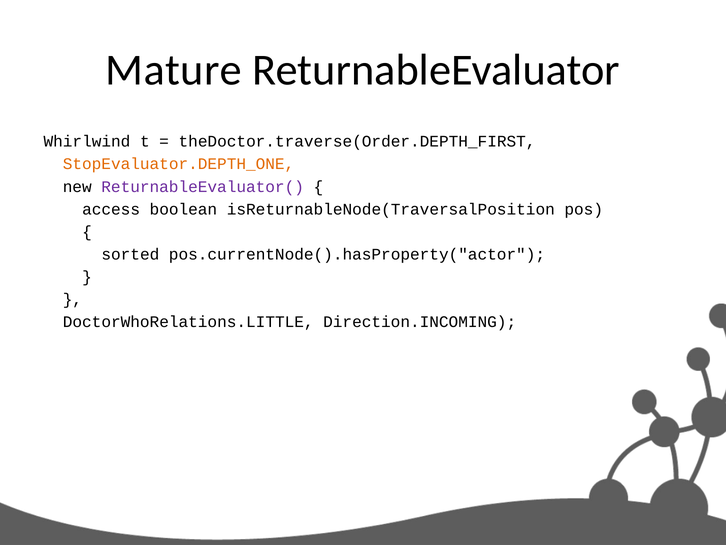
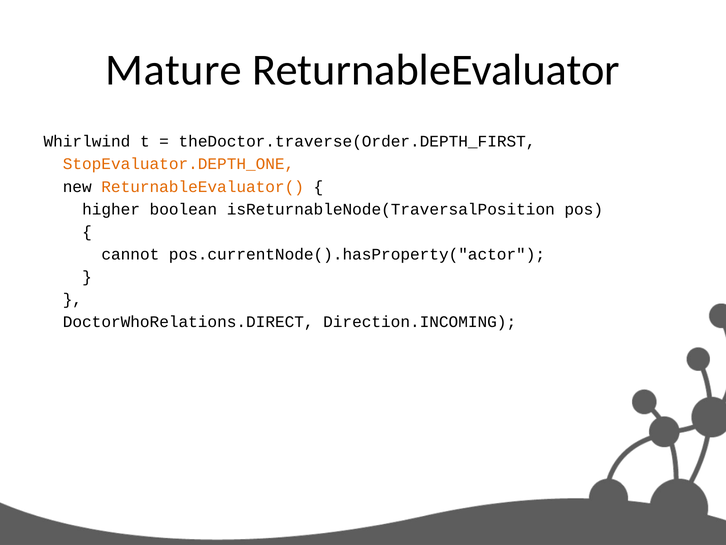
ReturnableEvaluator( colour: purple -> orange (203, 187)
access: access -> higher (111, 209)
sorted: sorted -> cannot (130, 254)
DoctorWhoRelations.LITTLE: DoctorWhoRelations.LITTLE -> DoctorWhoRelations.DIRECT (188, 322)
